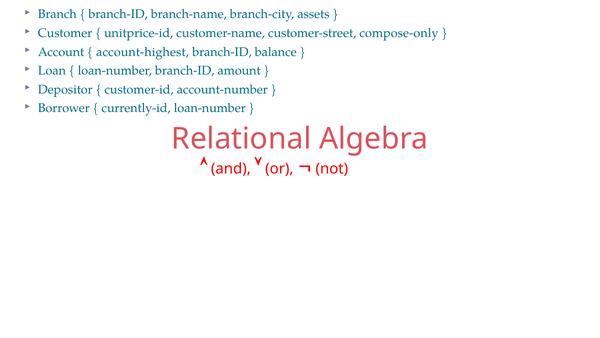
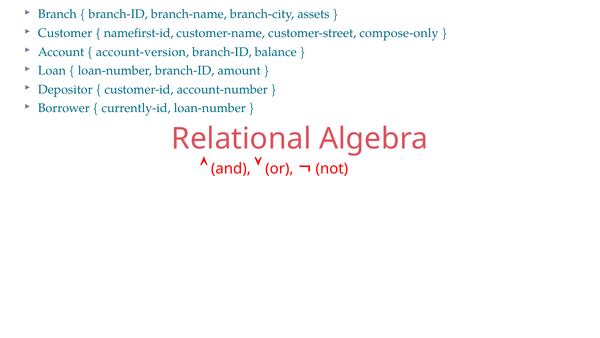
unitprice-id: unitprice-id -> namefirst-id (139, 33)
account-highest: account-highest -> account-version (143, 52)
